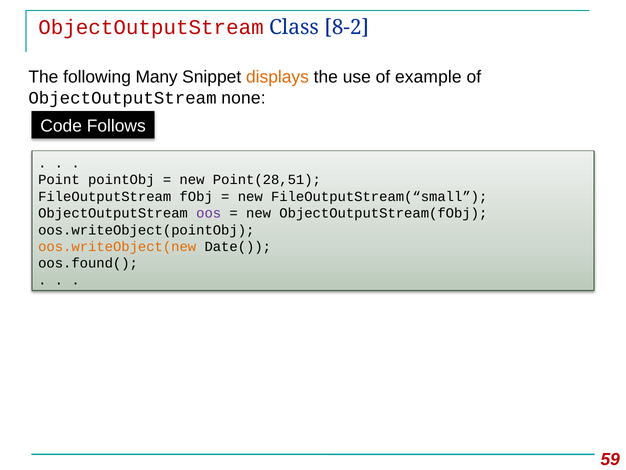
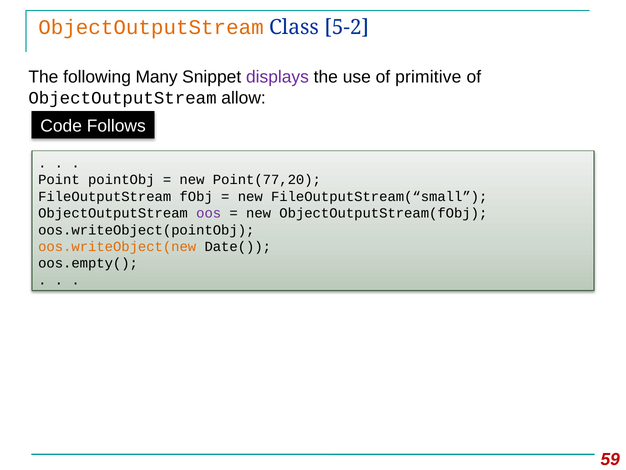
ObjectOutputStream colour: red -> orange (151, 28)
8-2: 8-2 -> 5-2 (347, 28)
displays colour: orange -> purple (277, 77)
example: example -> primitive (428, 77)
none: none -> allow (244, 98)
Point(28,51: Point(28,51 -> Point(77,20 (267, 180)
oos.found(: oos.found( -> oos.empty( (88, 263)
